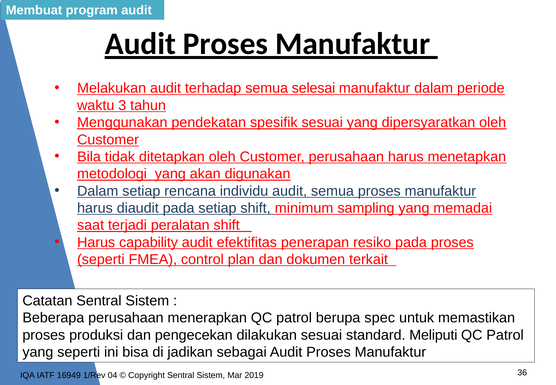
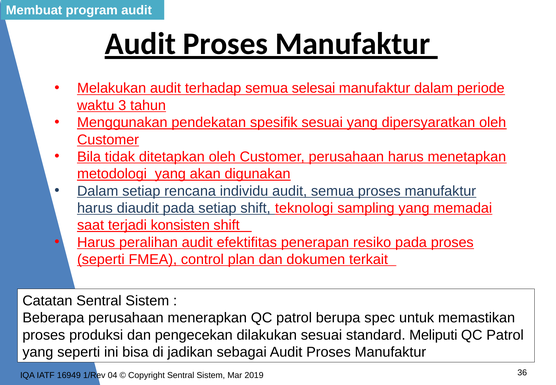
minimum: minimum -> teknologi (304, 208)
peralatan: peralatan -> konsisten (180, 225)
capability: capability -> peralihan (148, 242)
